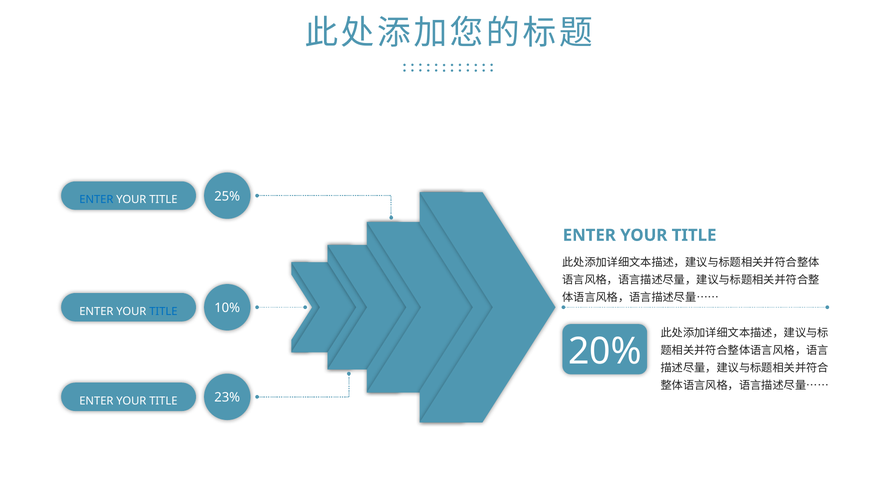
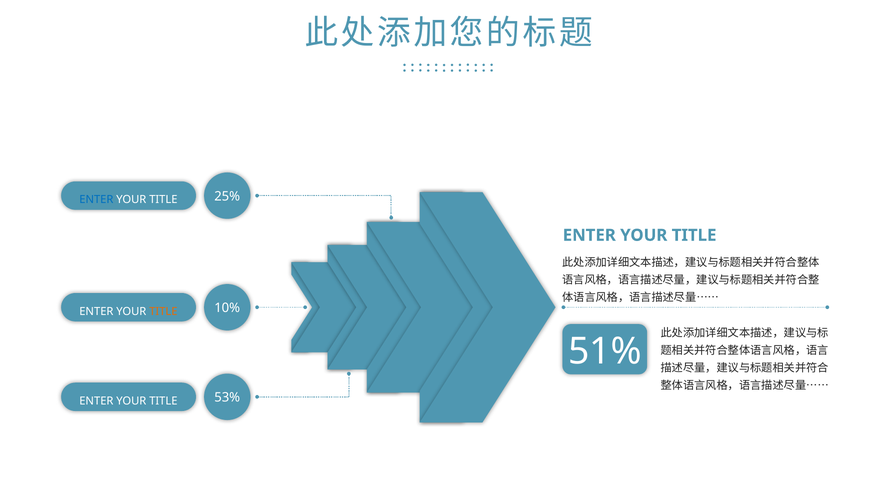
TITLE colour: blue -> orange (163, 311)
20%: 20% -> 51% (605, 352)
23%: 23% -> 53% (227, 398)
